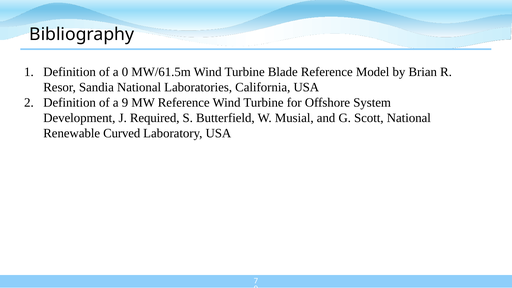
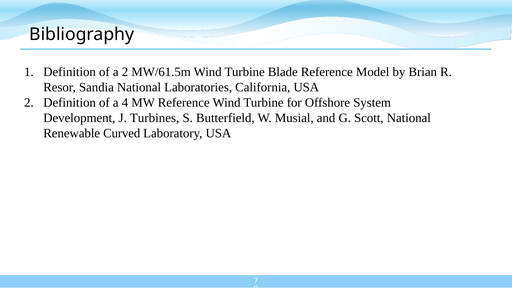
a 0: 0 -> 2 (125, 72)
a 9: 9 -> 4 (125, 103)
Required: Required -> Turbines (155, 118)
